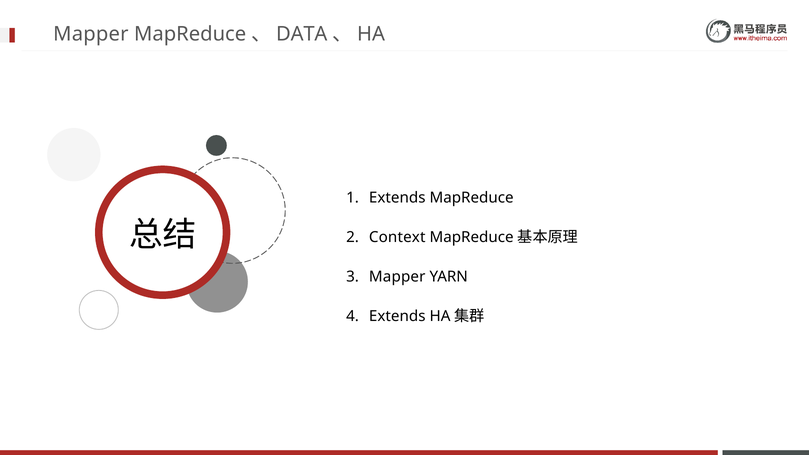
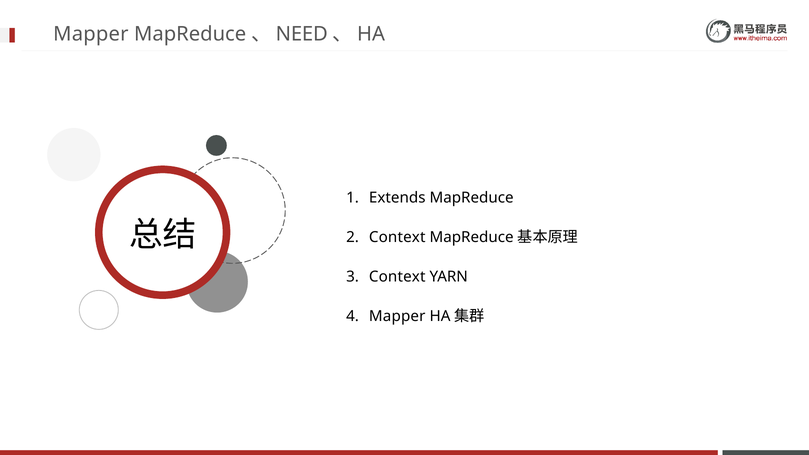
DATA: DATA -> NEED (302, 34)
Mapper: Mapper -> Context (397, 277)
Extends: Extends -> Mapper (397, 316)
